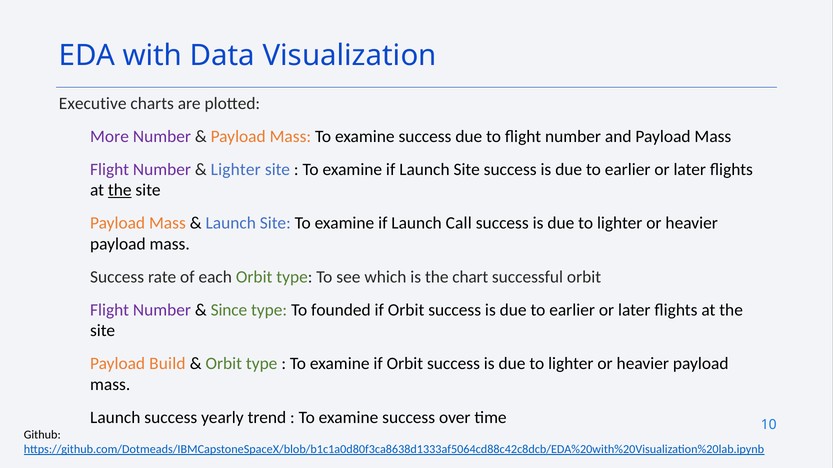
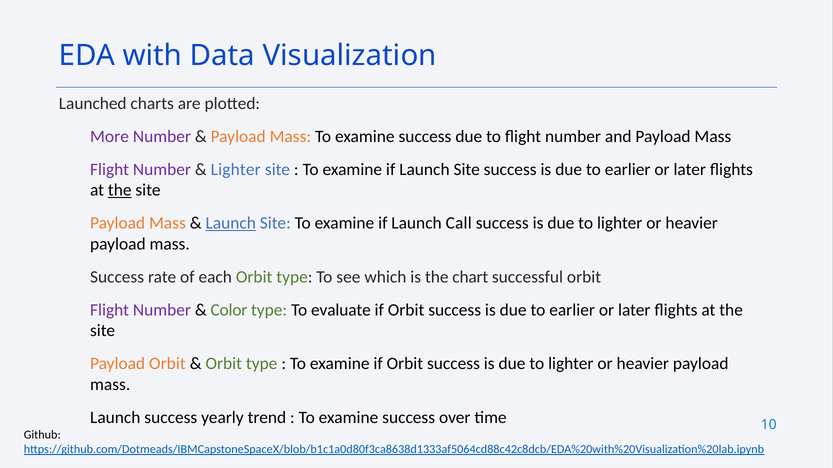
Executive: Executive -> Launched (93, 104)
Launch underline: none -> present (231, 223)
Since: Since -> Color (229, 310)
founded: founded -> evaluate (341, 310)
Payload Build: Build -> Orbit (167, 364)
